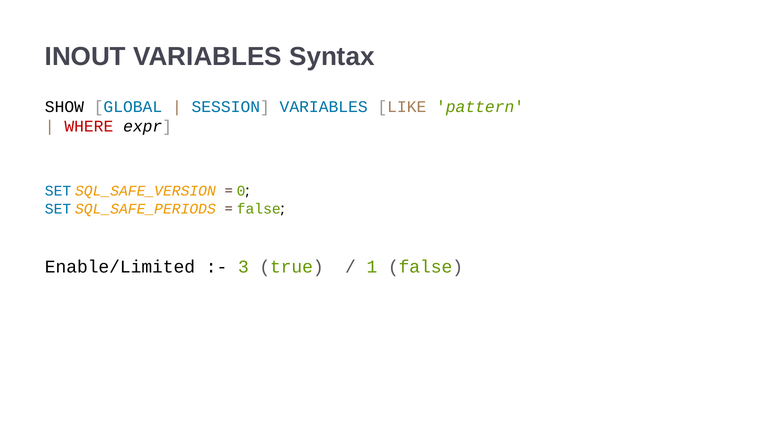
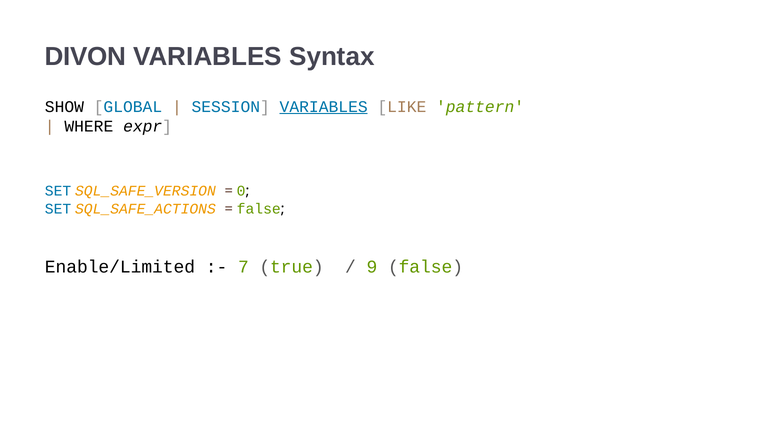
INOUT: INOUT -> DIVON (86, 57)
VARIABLES underline: none -> present (324, 107)
WHERE colour: red -> black (89, 126)
SQL_SAFE_PERIODS: SQL_SAFE_PERIODS -> SQL_SAFE_ACTIONS (145, 209)
3: 3 -> 7 (243, 267)
1: 1 -> 9 (372, 267)
